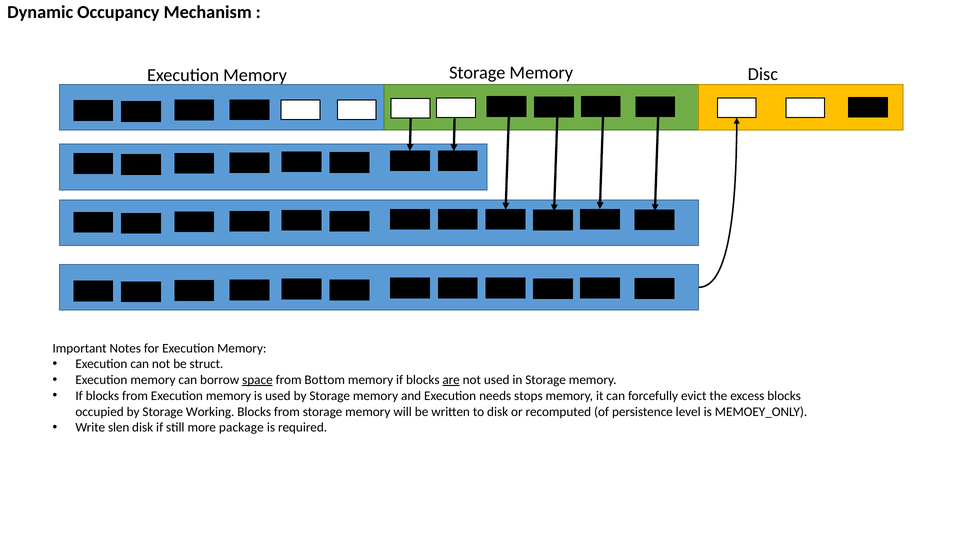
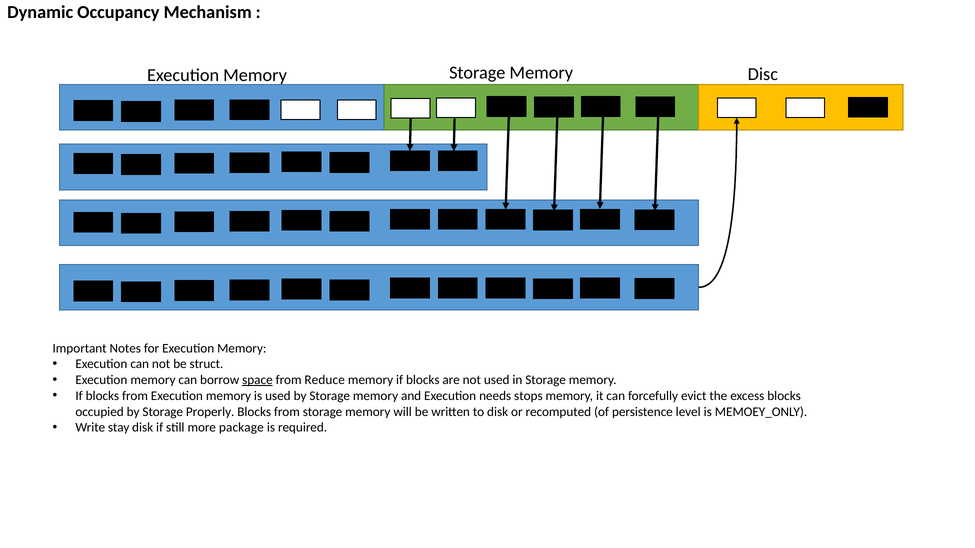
Bottom: Bottom -> Reduce (325, 380)
are underline: present -> none (451, 380)
Working: Working -> Properly (210, 412)
slen: slen -> stay (119, 428)
